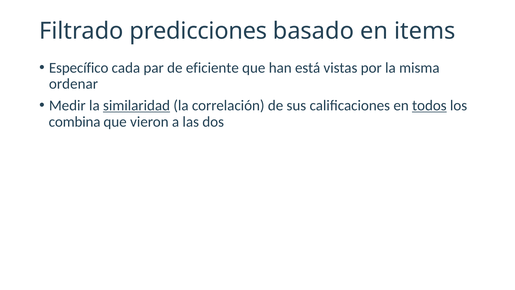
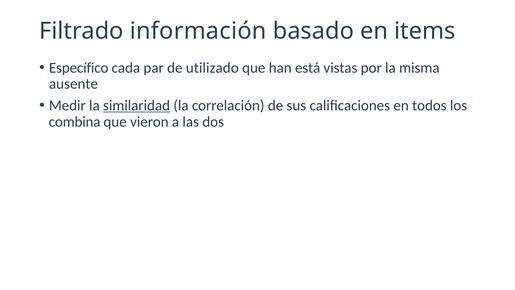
predicciones: predicciones -> información (198, 31)
eficiente: eficiente -> utilizado (212, 68)
ordenar: ordenar -> ausente (73, 84)
todos underline: present -> none (429, 105)
